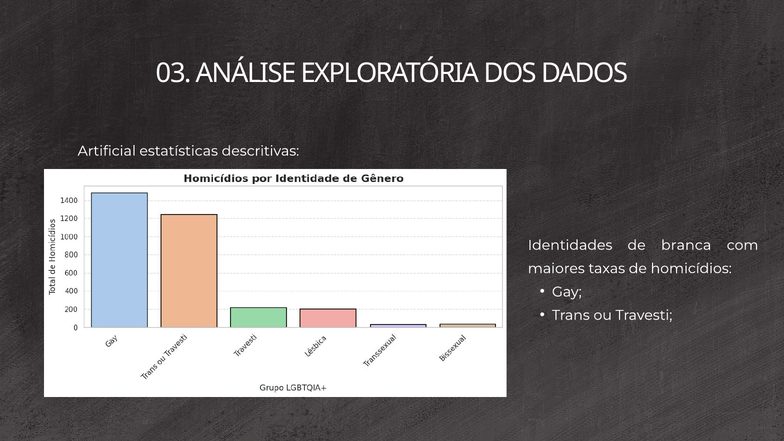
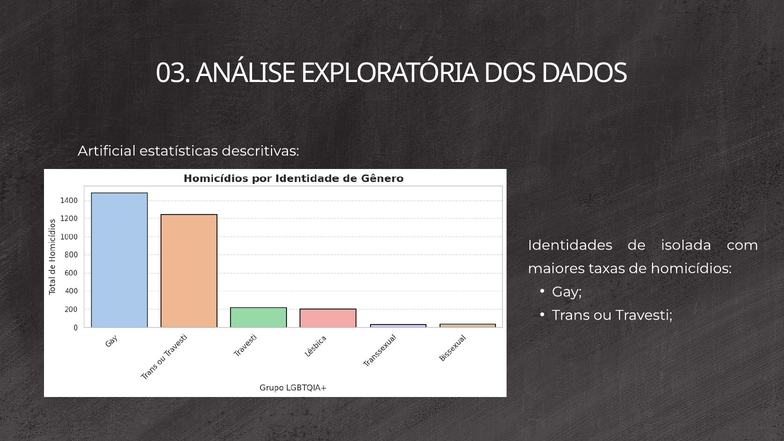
branca: branca -> isolada (686, 245)
